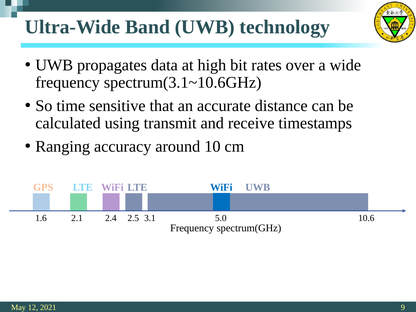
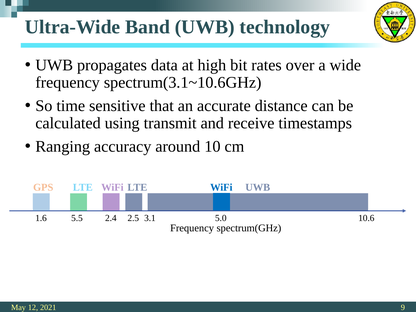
2.1: 2.1 -> 5.5 (77, 218)
